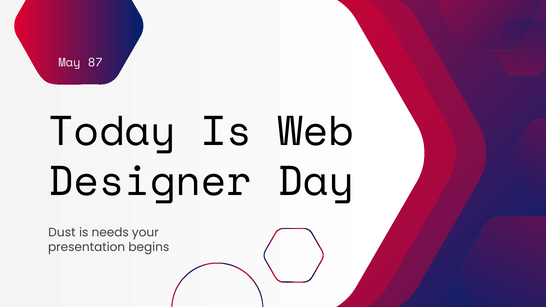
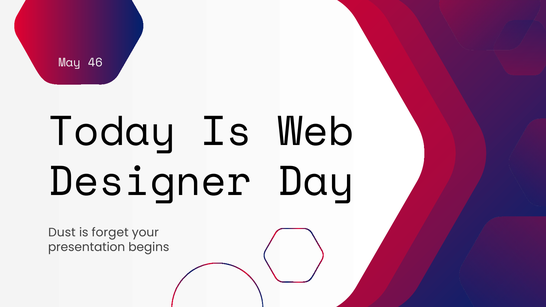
87: 87 -> 46 (95, 63)
needs: needs -> forget (110, 233)
